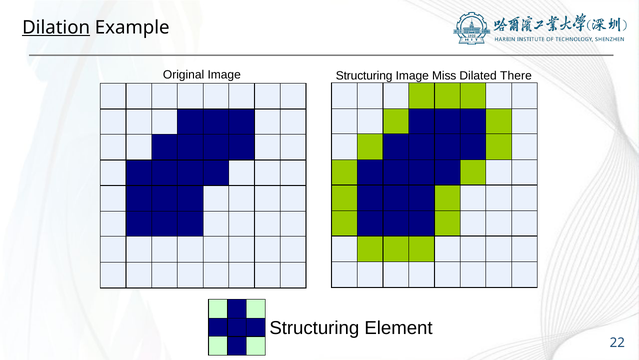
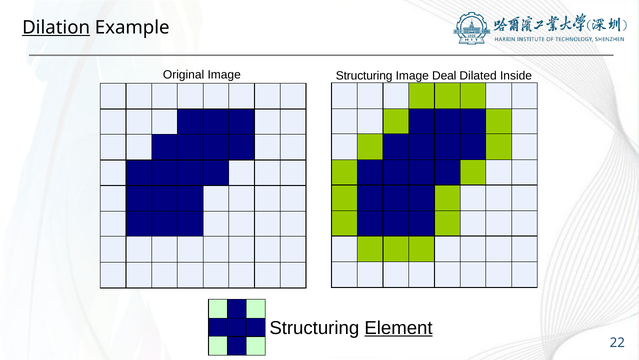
Miss: Miss -> Deal (444, 75)
There: There -> Inside (516, 75)
Element underline: none -> present (399, 328)
